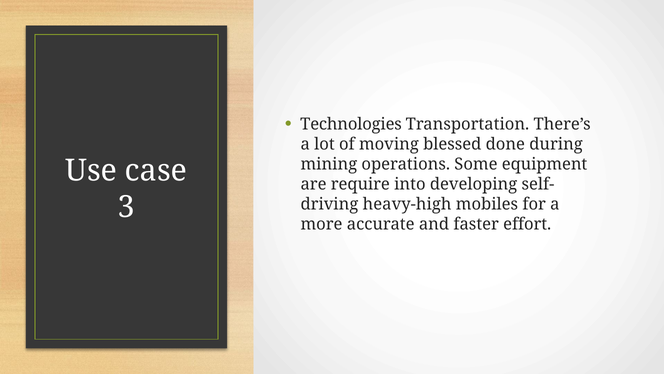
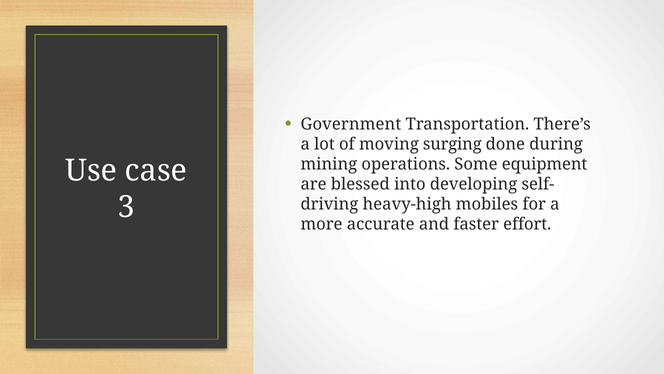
Technologies: Technologies -> Government (351, 124)
blessed: blessed -> surging (452, 144)
require: require -> blessed (360, 184)
